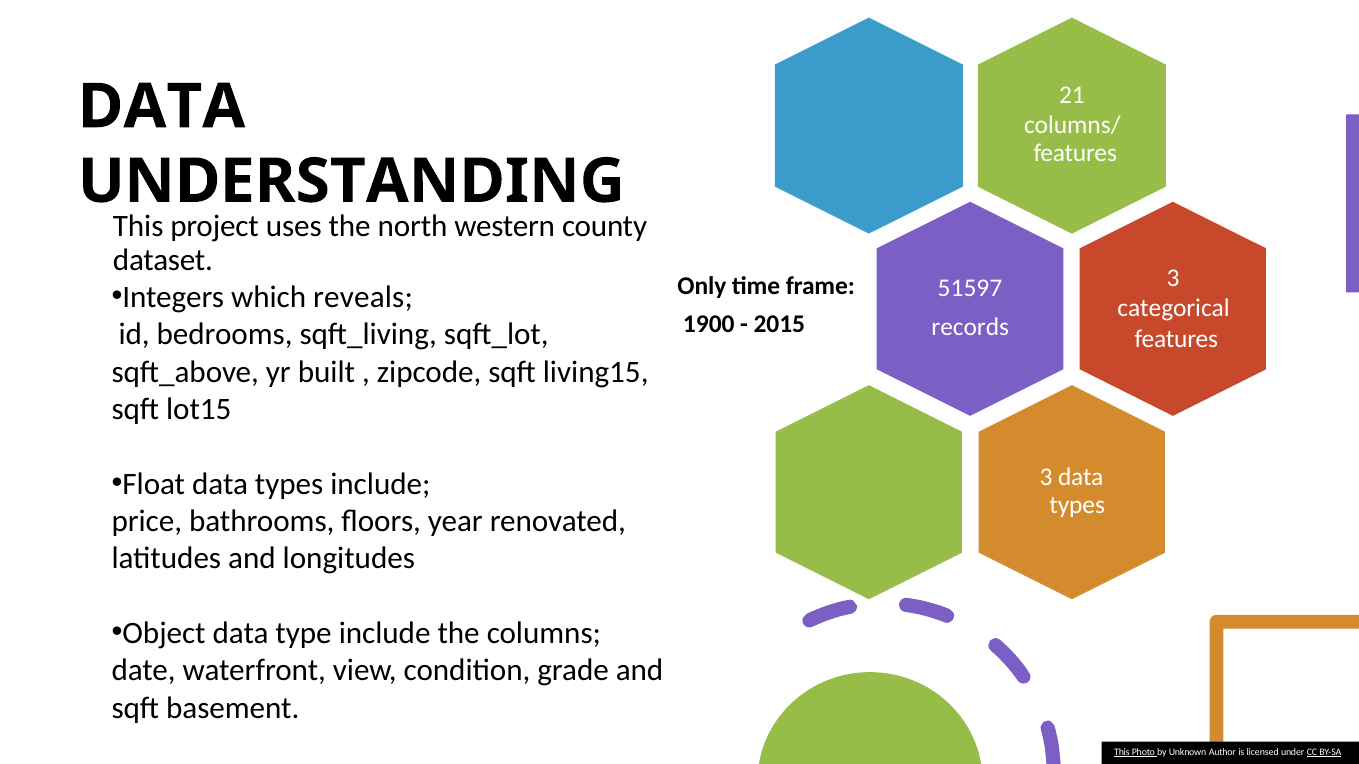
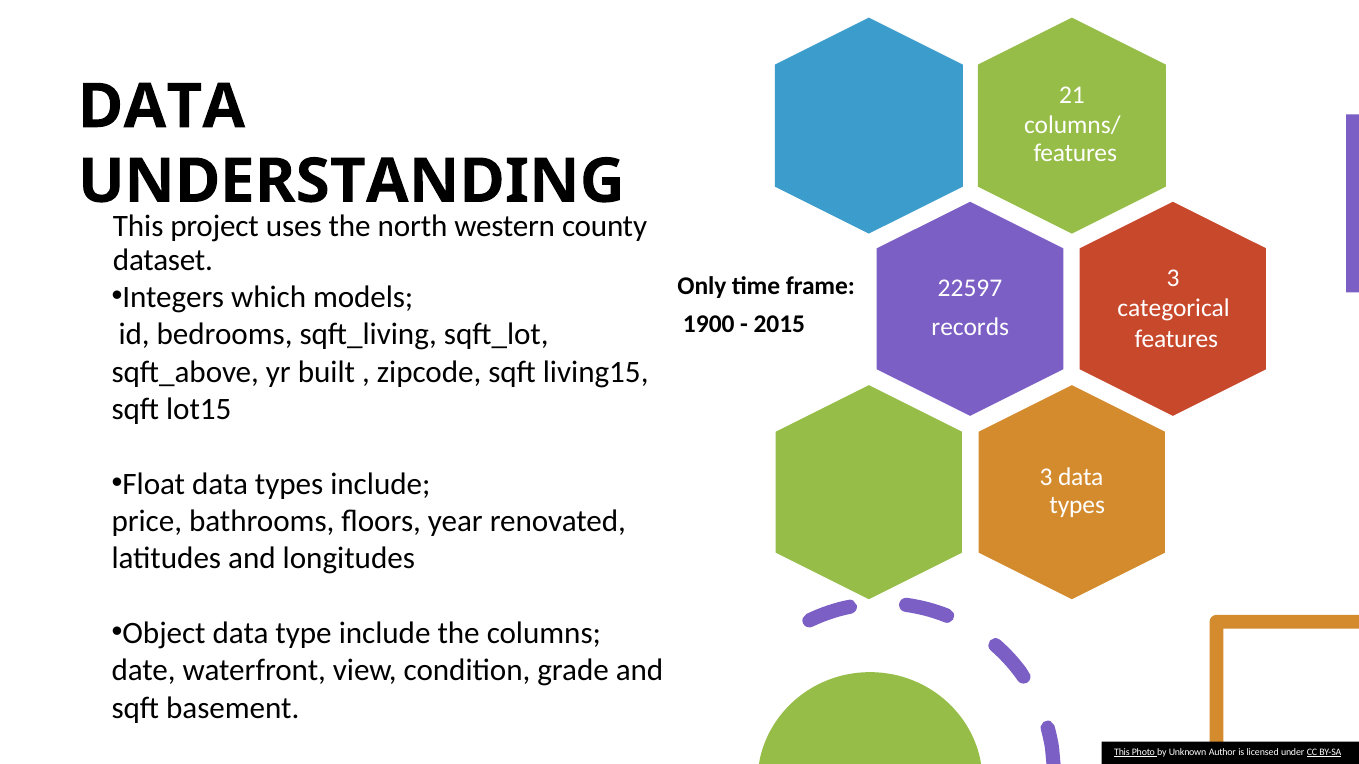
51597: 51597 -> 22597 (970, 288)
reveals: reveals -> models (363, 297)
